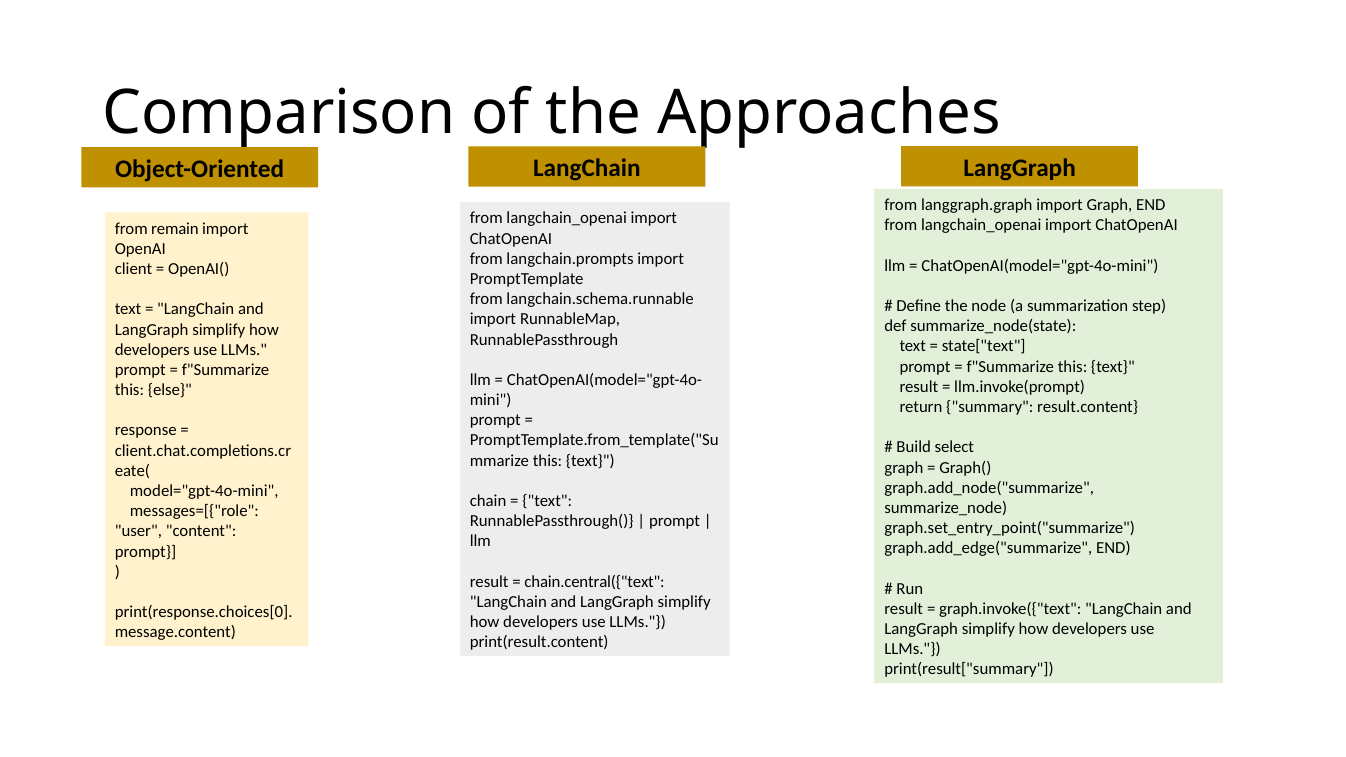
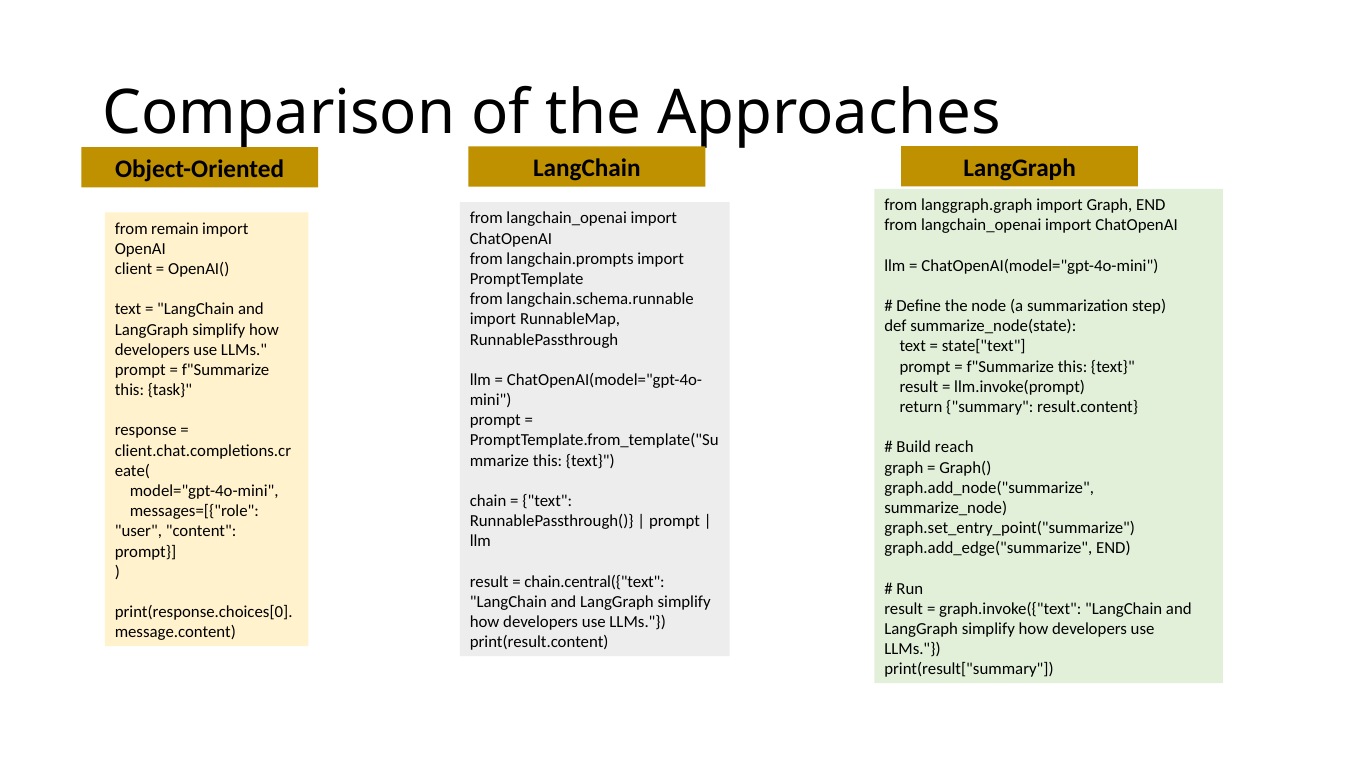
else: else -> task (170, 390)
select: select -> reach (954, 447)
